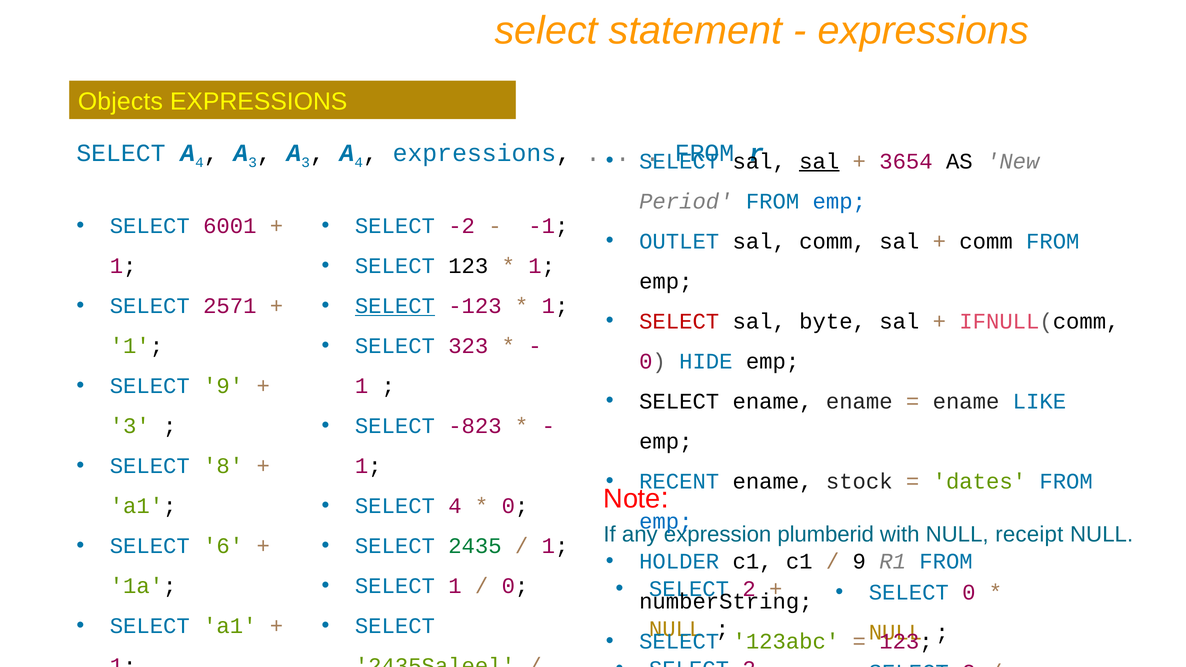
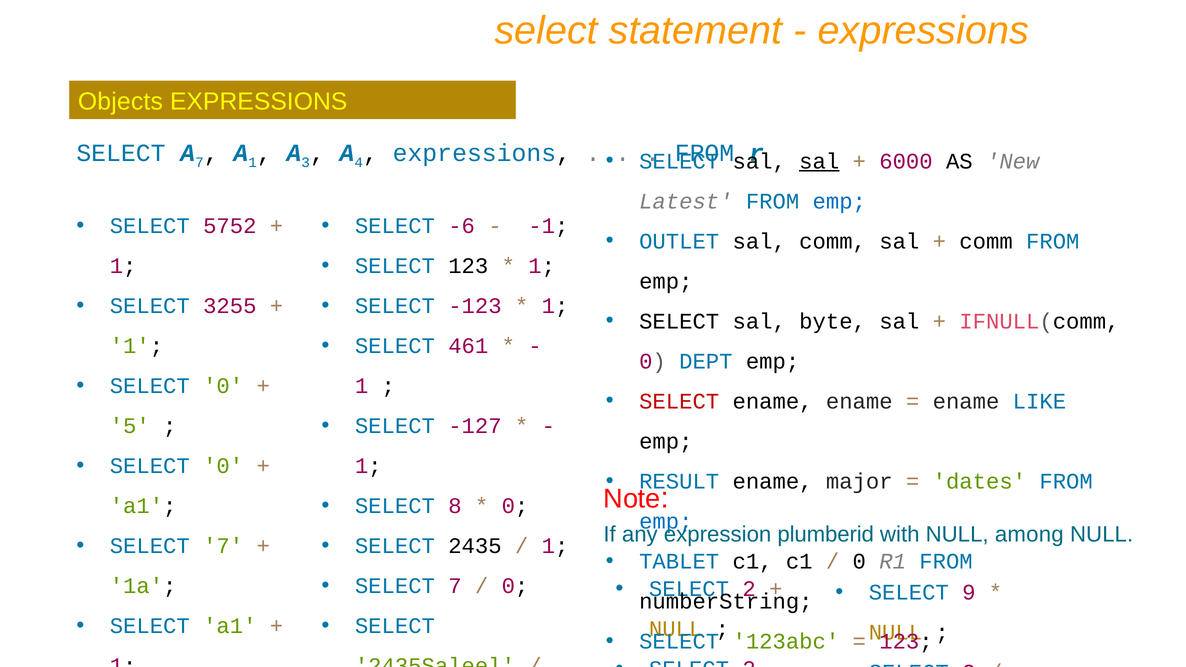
4: 4 -> 7 (199, 163)
3: 3 -> 1 (253, 163)
3654: 3654 -> 6000 (906, 161)
Period: Period -> Latest (686, 201)
6001: 6001 -> 5752 (230, 226)
-2: -2 -> -6 (462, 226)
2571: 2571 -> 3255 (230, 306)
SELECT underline: present -> none (395, 306)
SELECT colour: red -> black (679, 321)
323: 323 -> 461 (468, 346)
HIDE: HIDE -> DEPT (706, 361)
9: 9 -> 0 (223, 386)
SELECT colour: black -> red (679, 401)
-823: -823 -> -127 (475, 426)
3: 3 -> 5 (130, 426)
8: 8 -> 0 (223, 466)
RECENT: RECENT -> RESULT (679, 481)
stock: stock -> major (859, 481)
SELECT 4: 4 -> 8 (455, 506)
receipt: receipt -> among (1029, 534)
6: 6 -> 7 (223, 546)
2435 colour: green -> black (475, 546)
HOLDER: HOLDER -> TABLET (679, 562)
9: 9 -> 0 (859, 562)
1: 1 -> 7 (455, 586)
SELECT 0: 0 -> 9 (969, 593)
